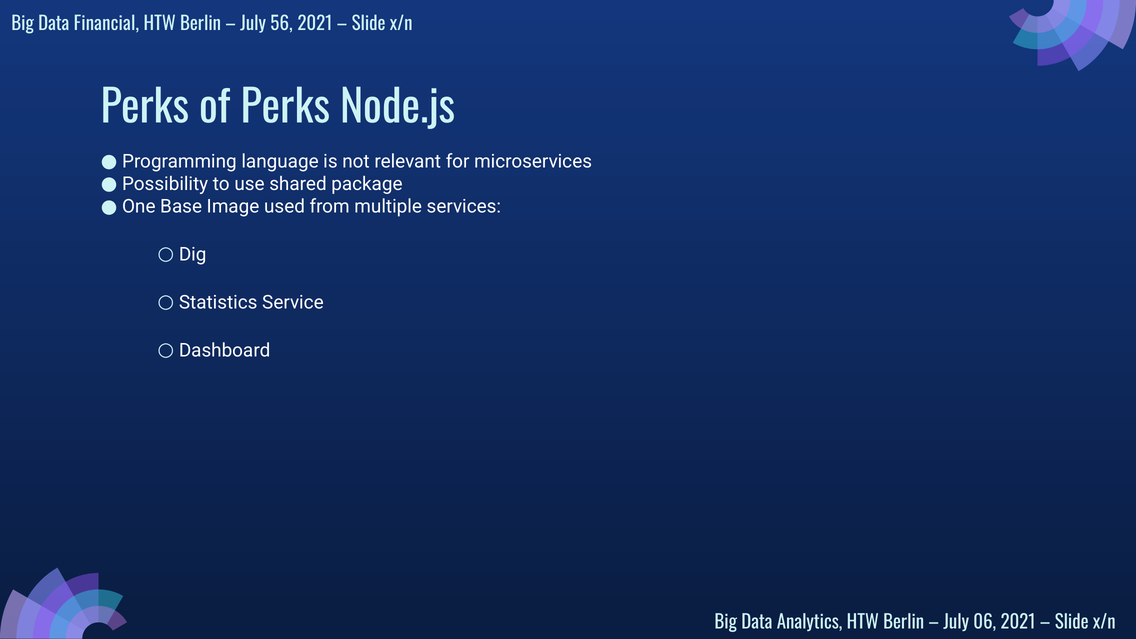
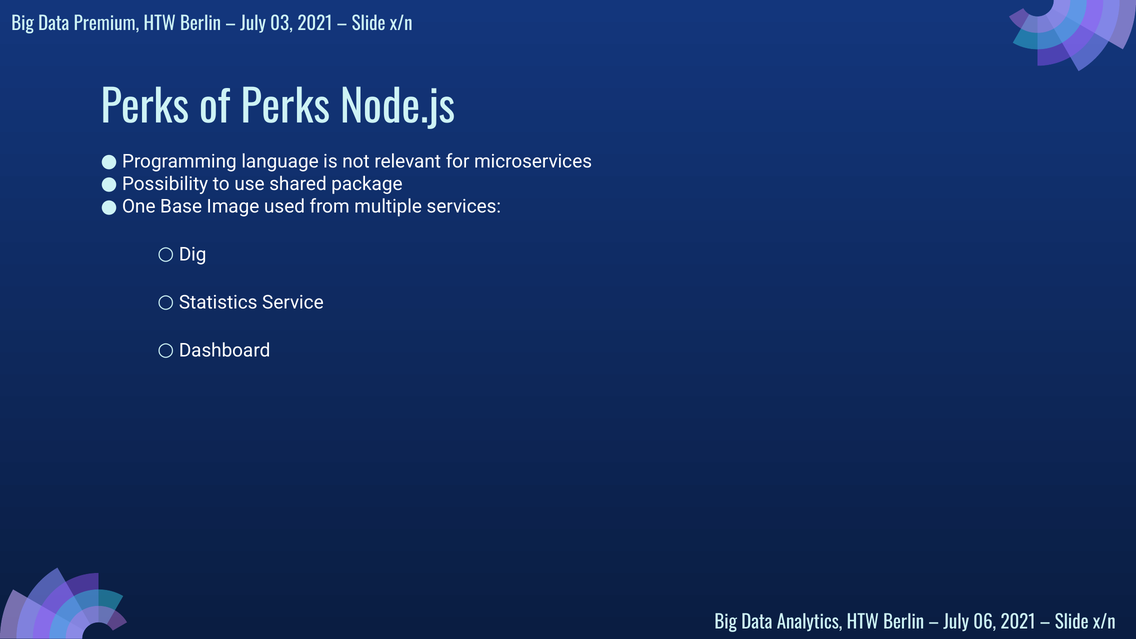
Financial: Financial -> Premium (106, 24)
56: 56 -> 03 (282, 24)
